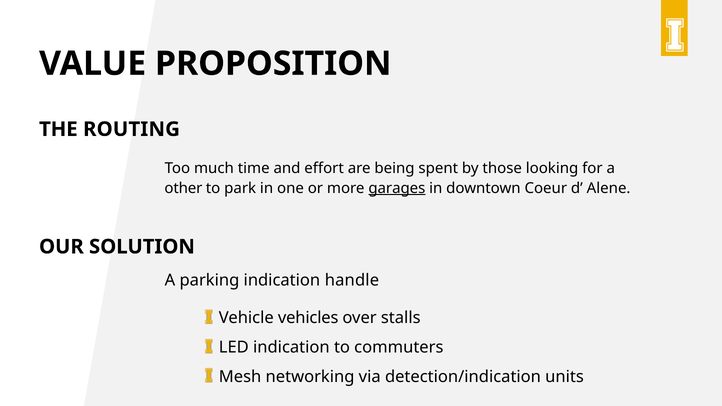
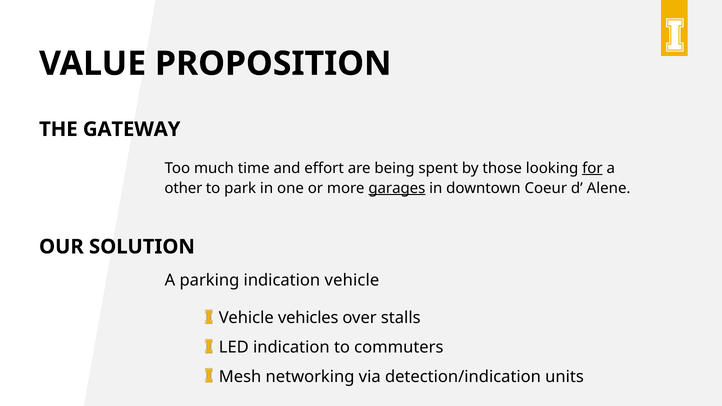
ROUTING: ROUTING -> GATEWAY (132, 129)
for underline: none -> present (592, 168)
indication handle: handle -> vehicle (352, 281)
